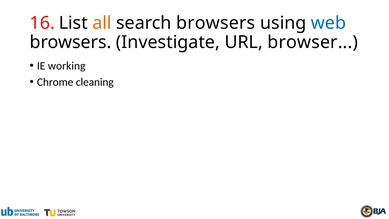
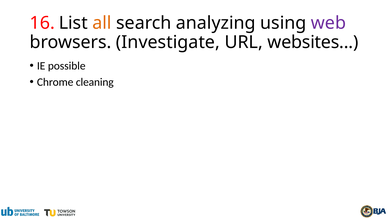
search browsers: browsers -> analyzing (216, 23)
web colour: blue -> purple (328, 23)
browser: browser -> websites (313, 42)
working: working -> possible (67, 66)
